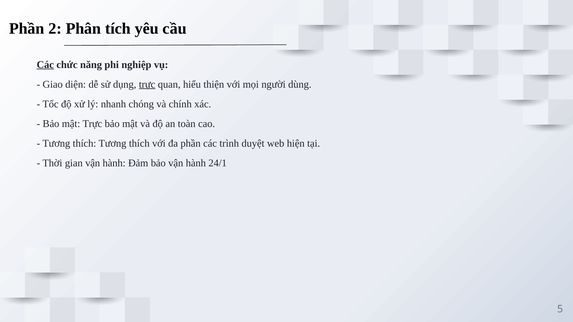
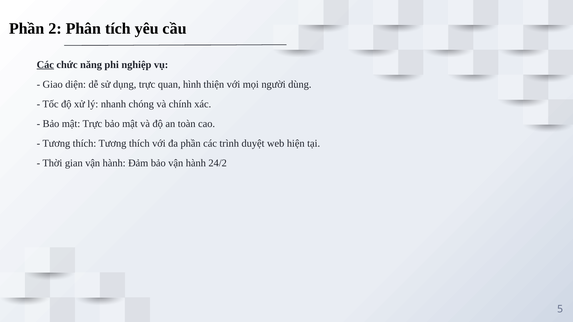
trực underline: present -> none (147, 84)
hiểu: hiểu -> hình (192, 84)
24/1: 24/1 -> 24/2 (218, 163)
